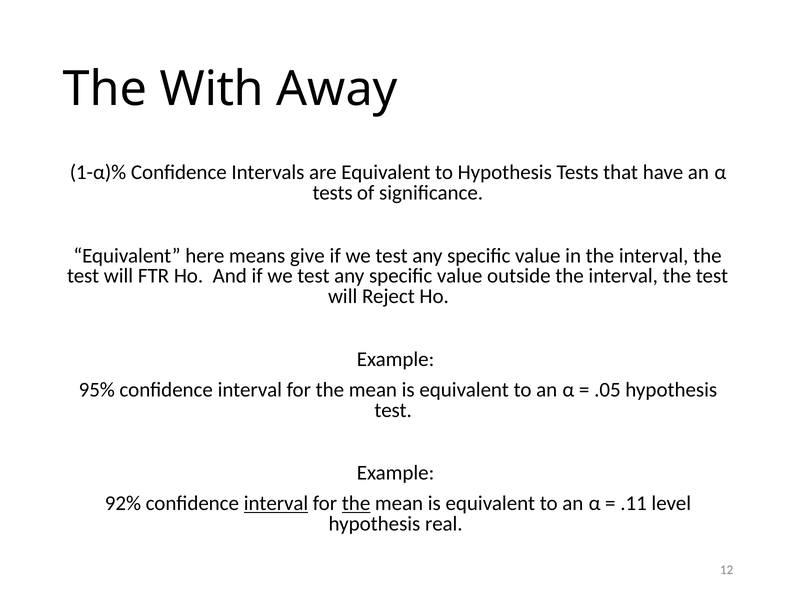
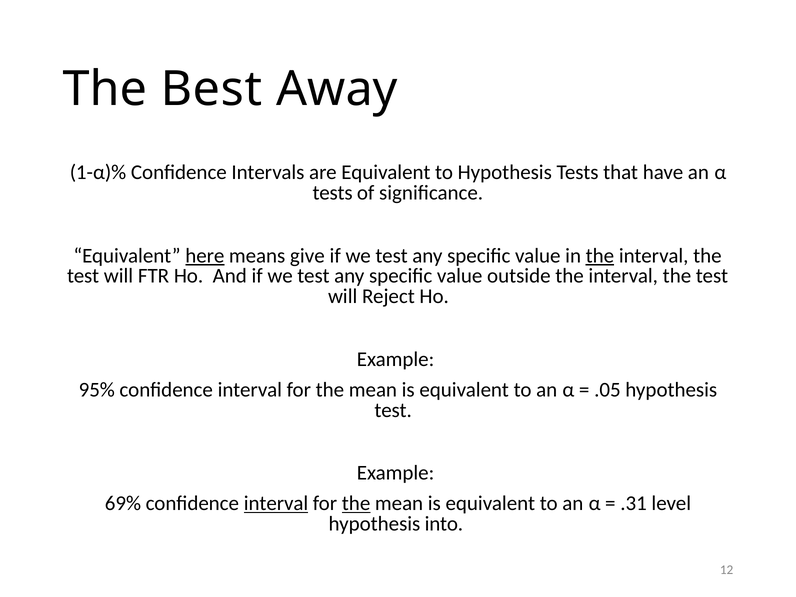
With: With -> Best (211, 89)
here underline: none -> present (205, 256)
the underline: none -> present (600, 256)
92%: 92% -> 69% (123, 503)
.11: .11 -> .31 (634, 503)
real: real -> into (444, 524)
